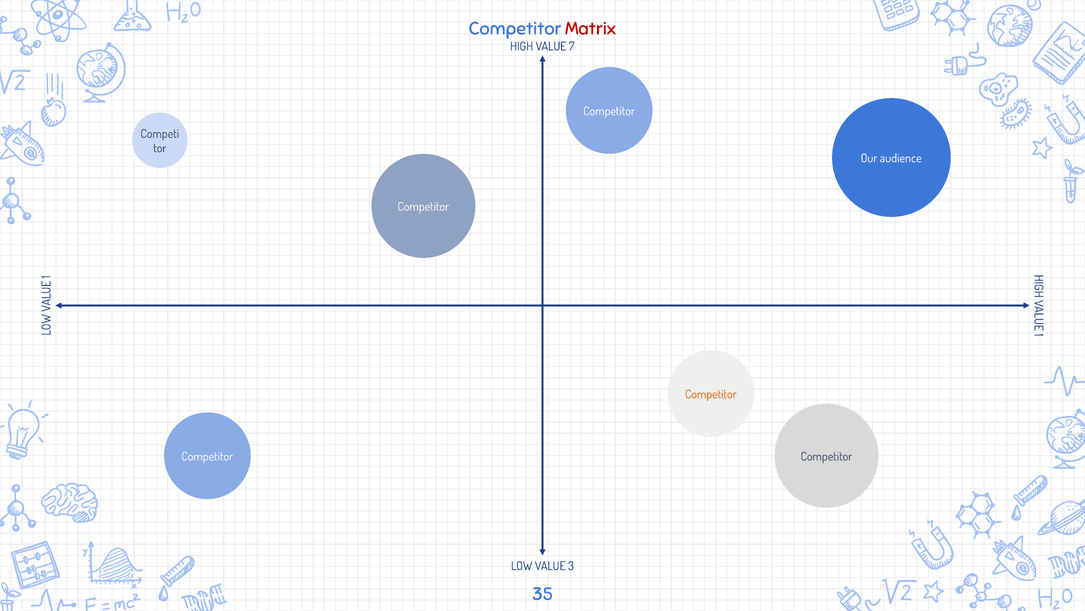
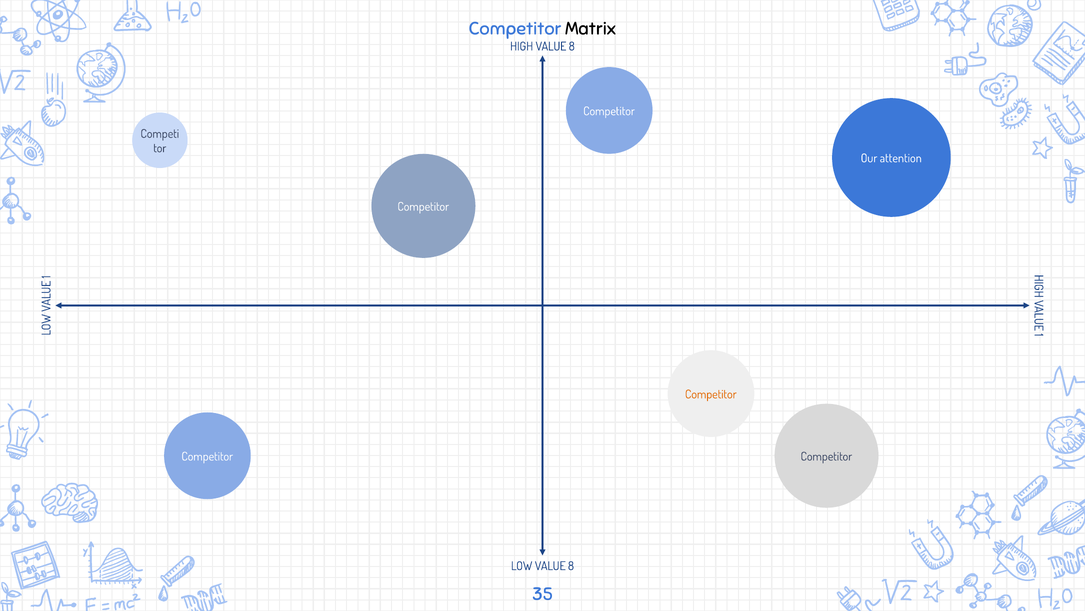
Matrix colour: red -> black (591, 29)
HIGH VALUE 7: 7 -> 8 (572, 46)
audience: audience -> attention (901, 158)
LOW VALUE 3: 3 -> 8 (571, 565)
